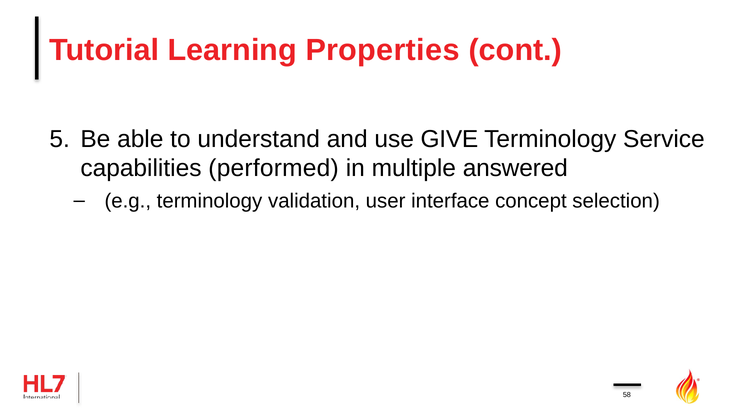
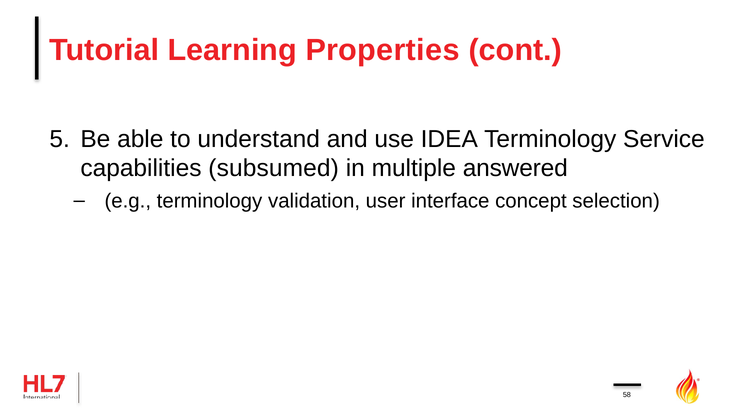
GIVE: GIVE -> IDEA (449, 139)
performed: performed -> subsumed (274, 169)
